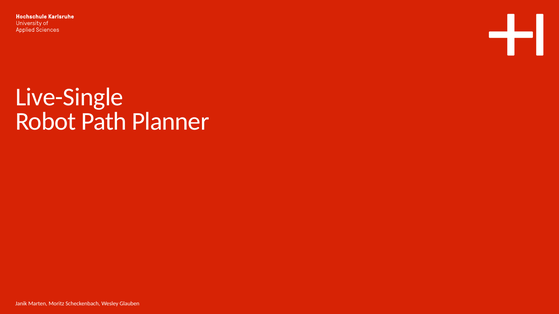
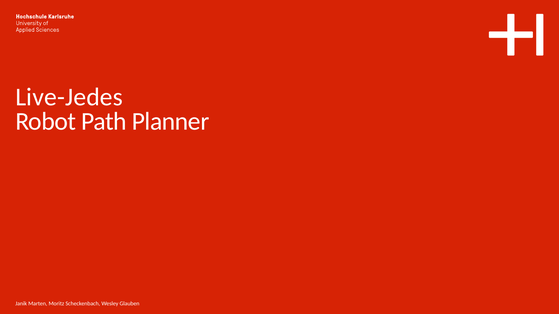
Live-Single: Live-Single -> Live-Jedes (69, 97)
